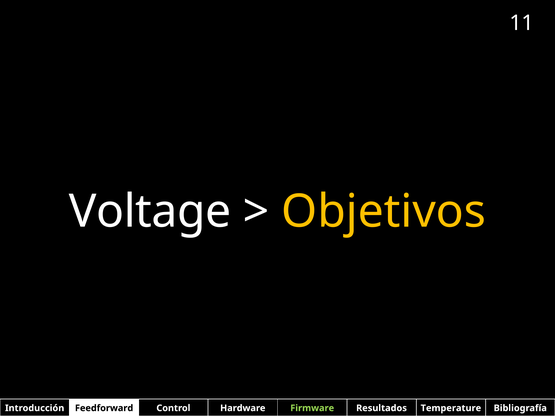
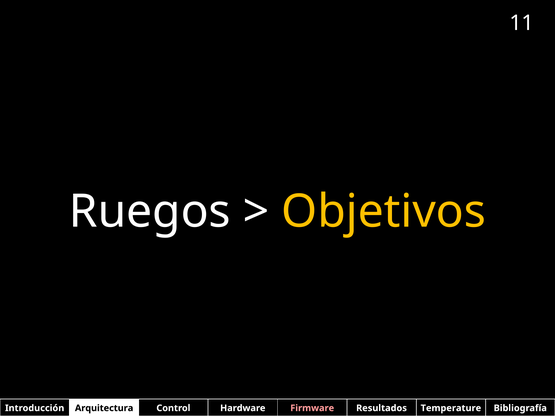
Voltage: Voltage -> Ruegos (150, 212)
Feedforward: Feedforward -> Arquitectura (104, 408)
Firmware colour: light green -> pink (312, 408)
